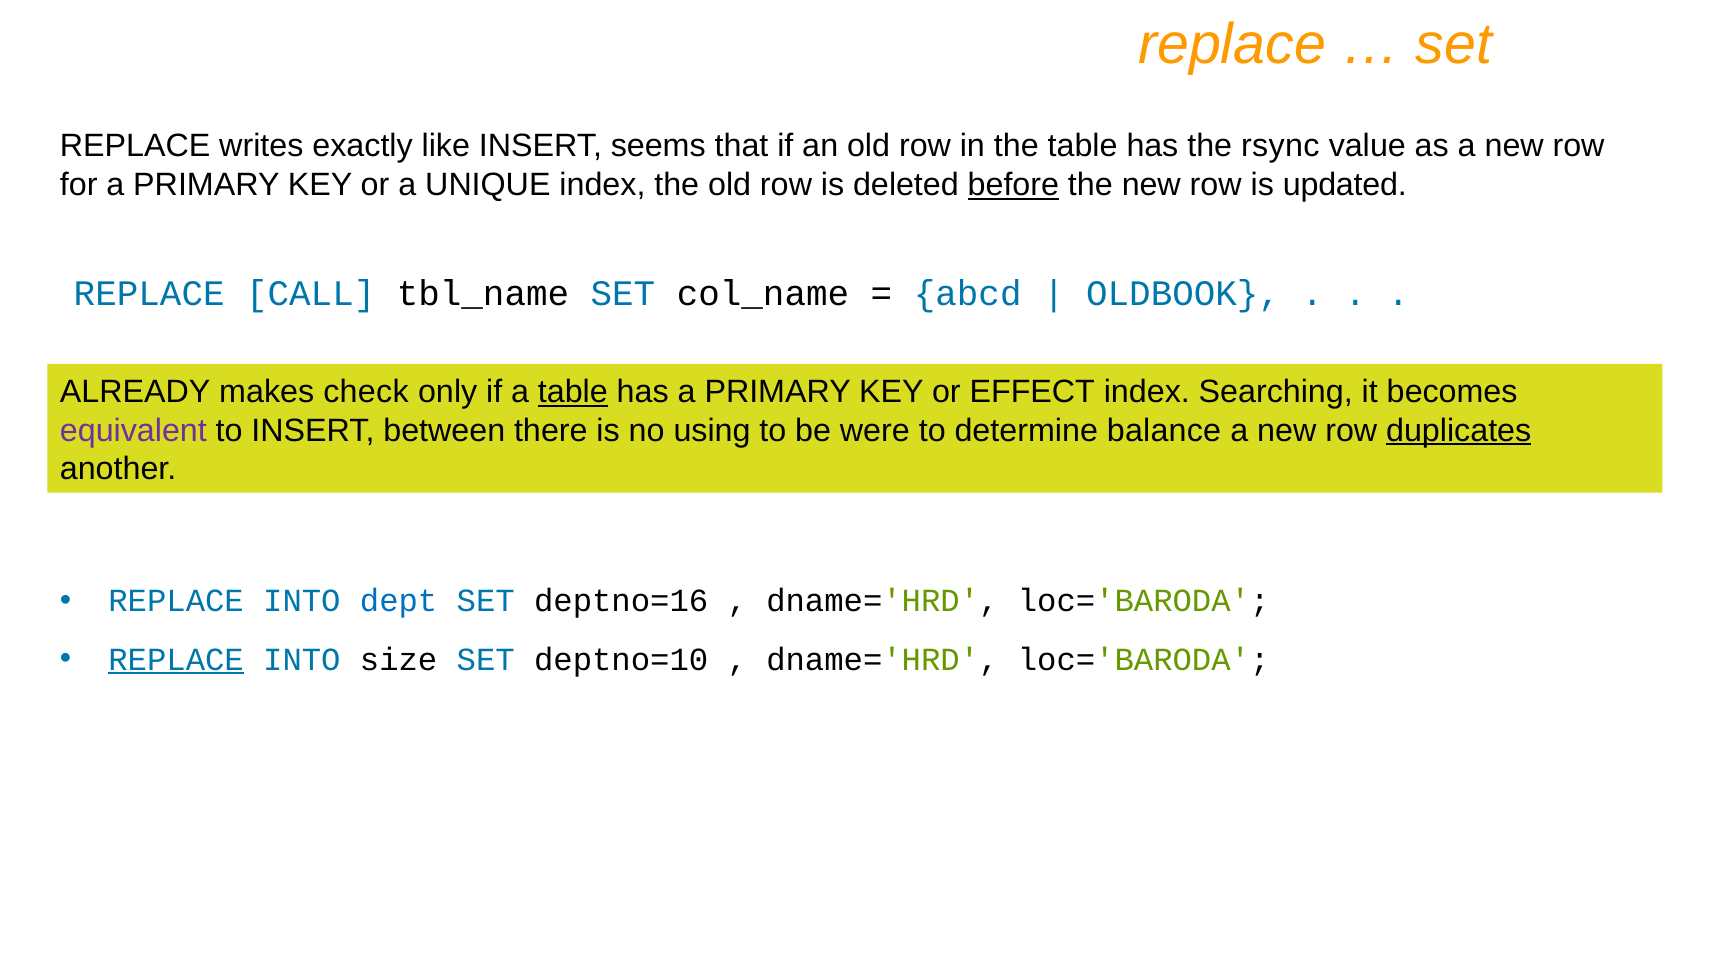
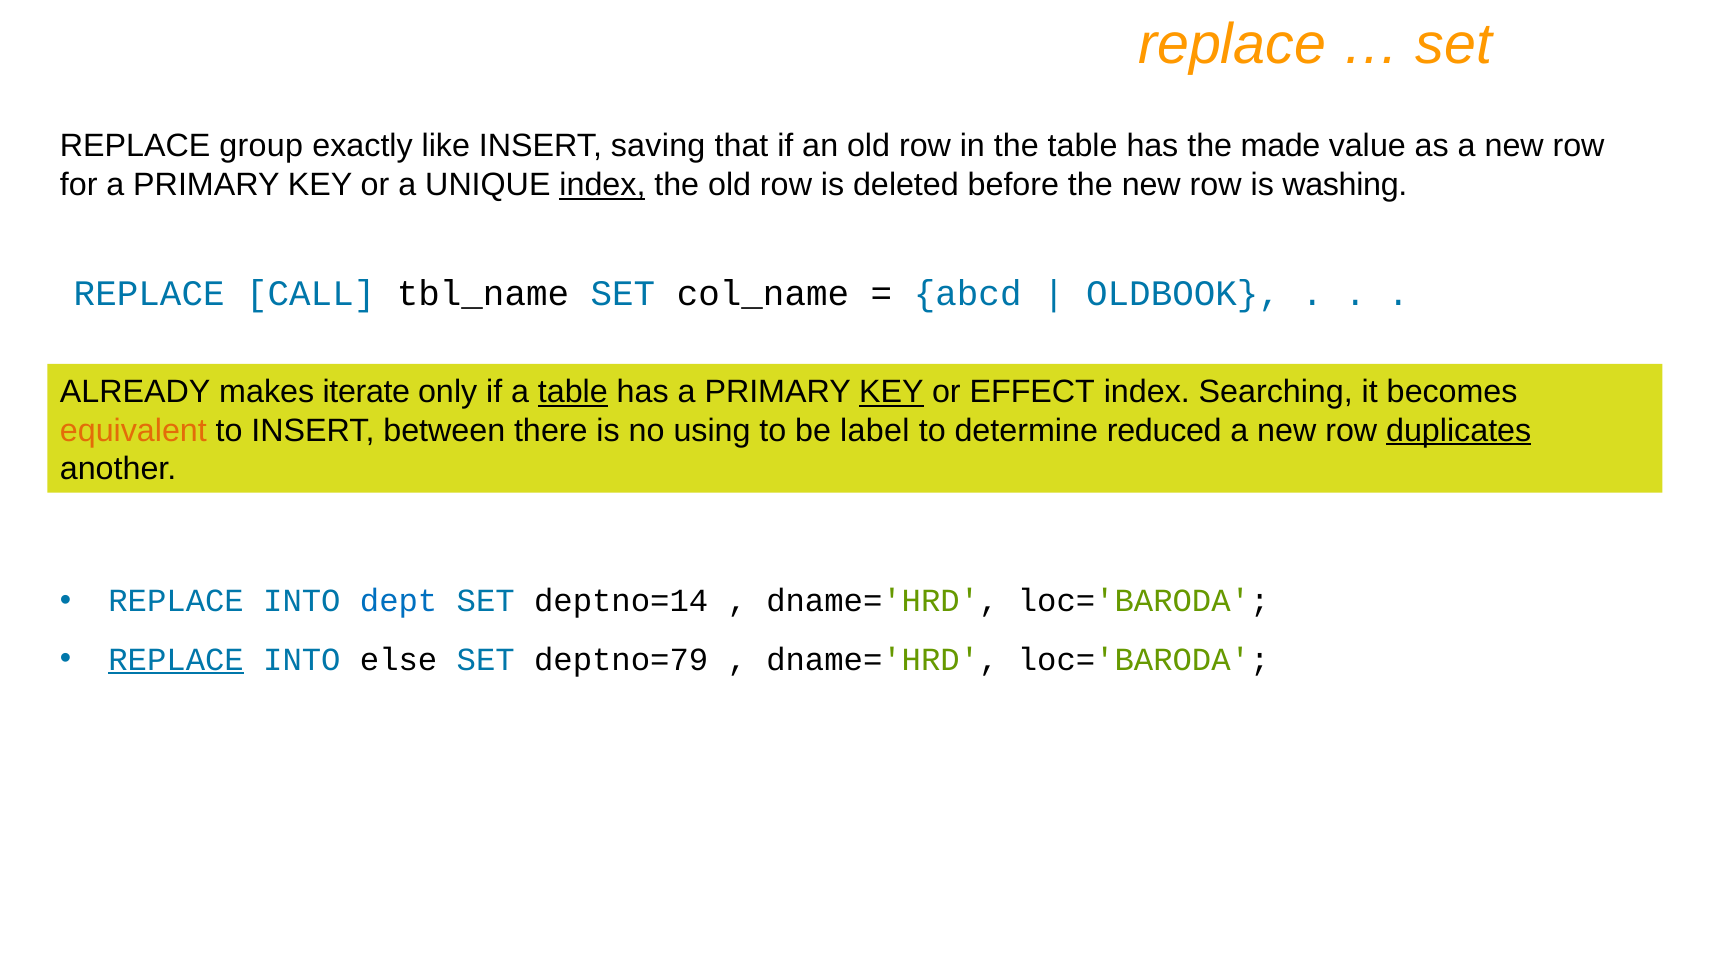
writes: writes -> group (261, 146)
seems: seems -> saving (658, 146)
rsync: rsync -> made (1281, 146)
index underline: none -> present (602, 185)
before underline: present -> none (1013, 185)
updated: updated -> washing (1345, 185)
check: check -> iterate (366, 392)
KEY underline: none -> present (891, 392)
equivalent colour: purple -> orange (133, 430)
were: were -> label (875, 430)
balance: balance -> reduced (1164, 430)
deptno=16: deptno=16 -> deptno=14 (621, 601)
size: size -> else (399, 659)
deptno=10: deptno=10 -> deptno=79 (621, 659)
